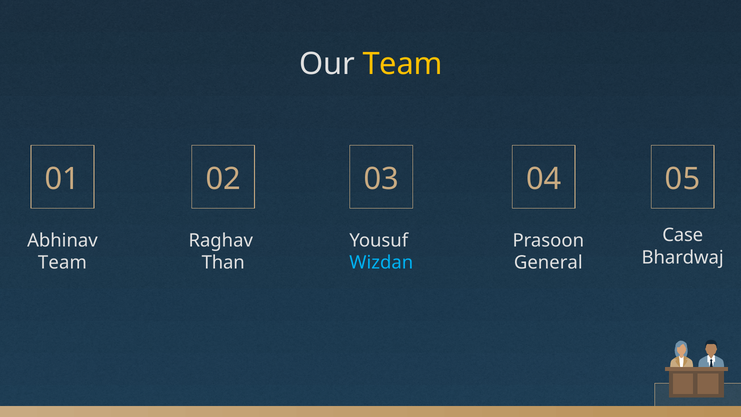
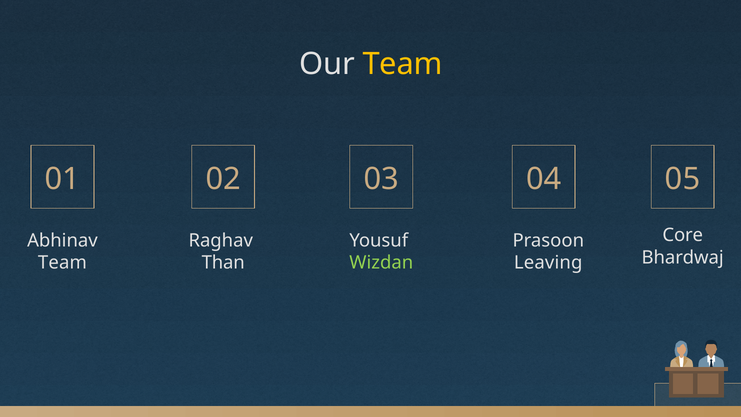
Case: Case -> Core (683, 235)
Wizdan colour: light blue -> light green (381, 263)
General: General -> Leaving (548, 263)
